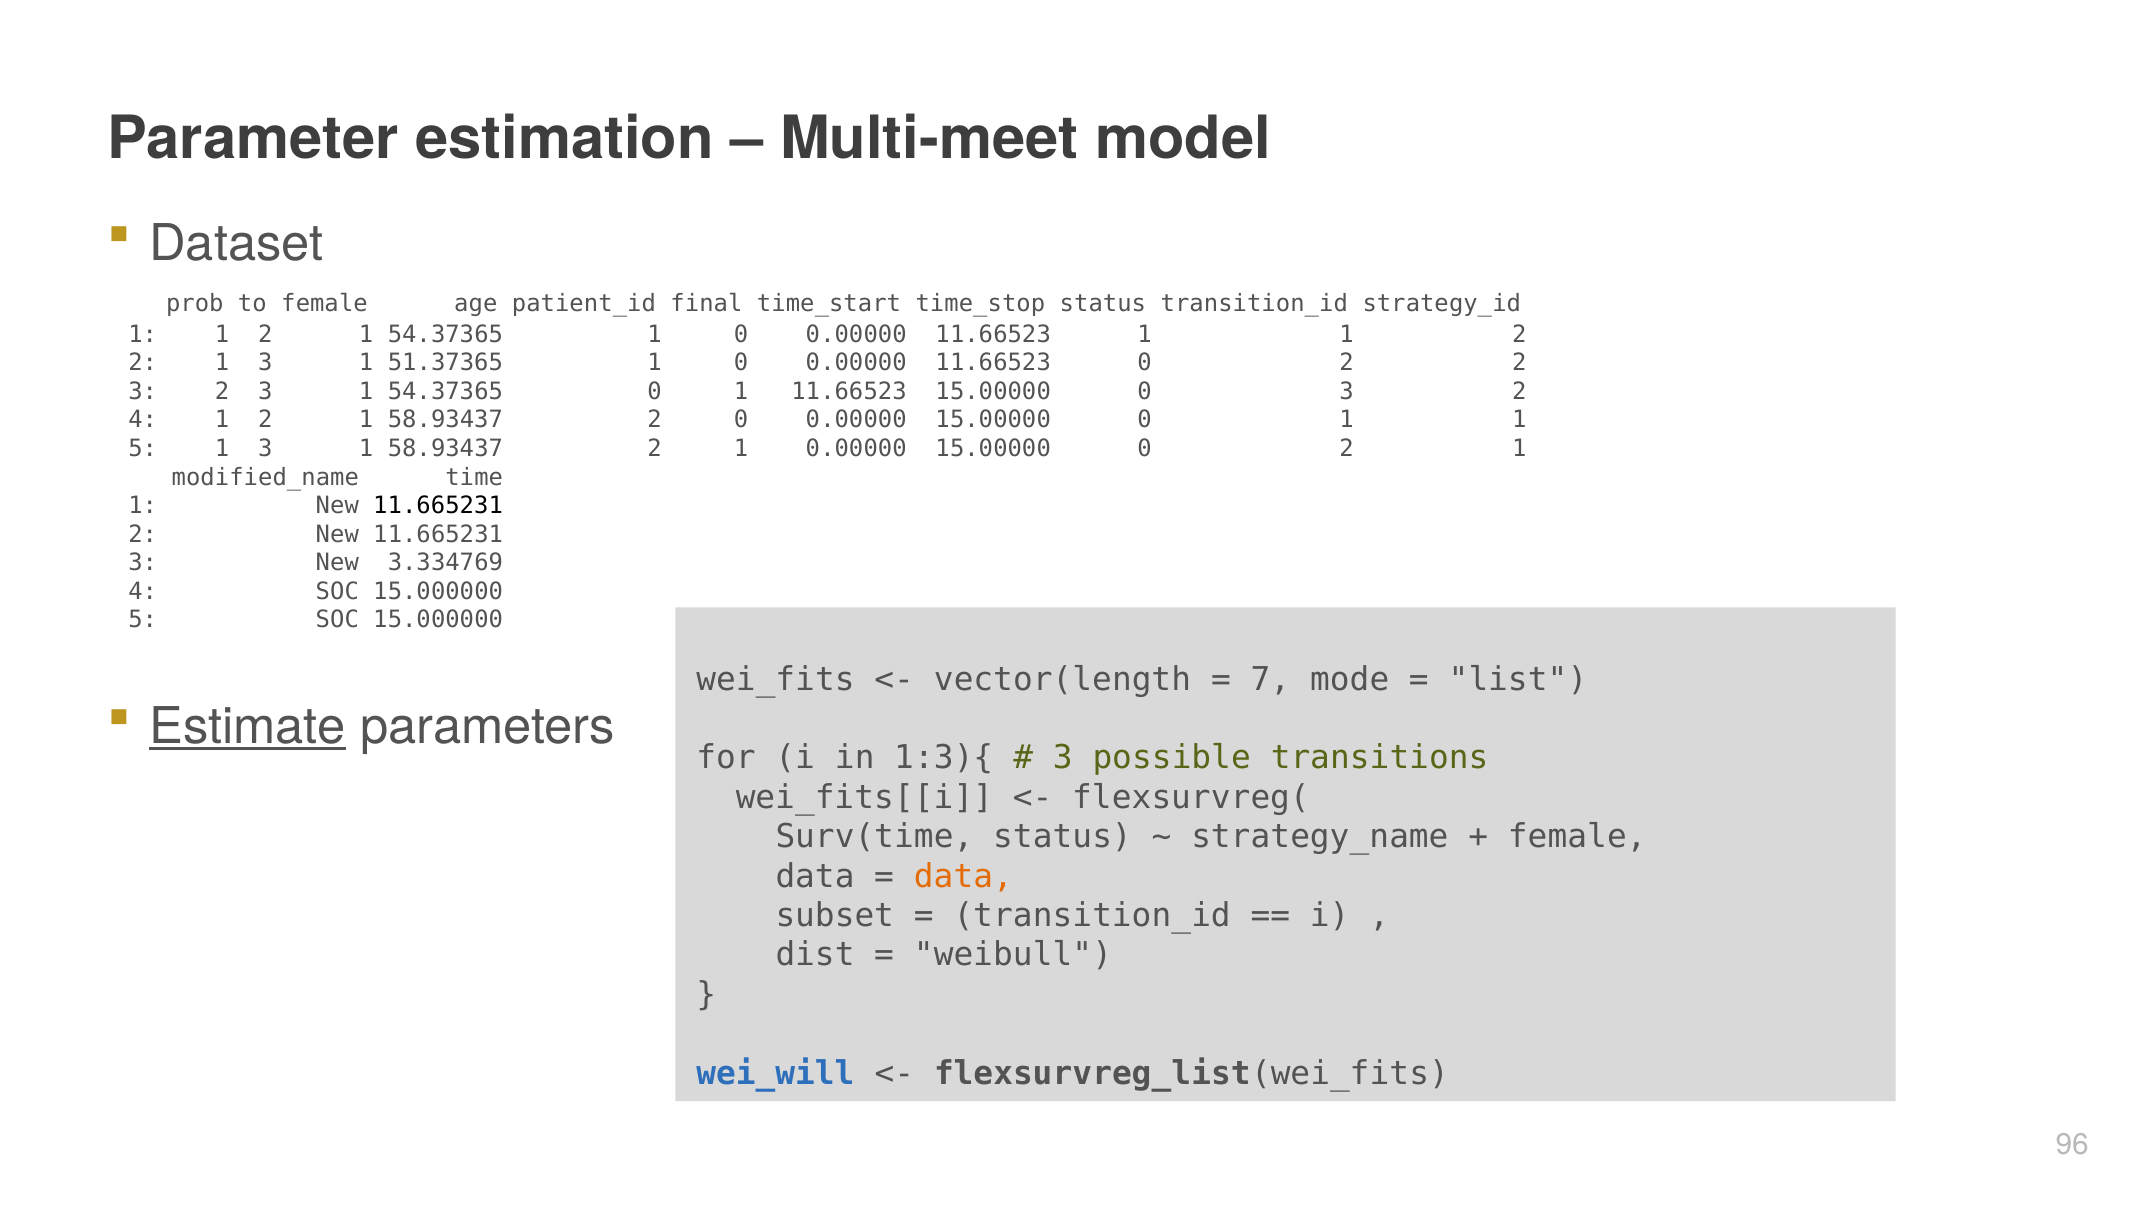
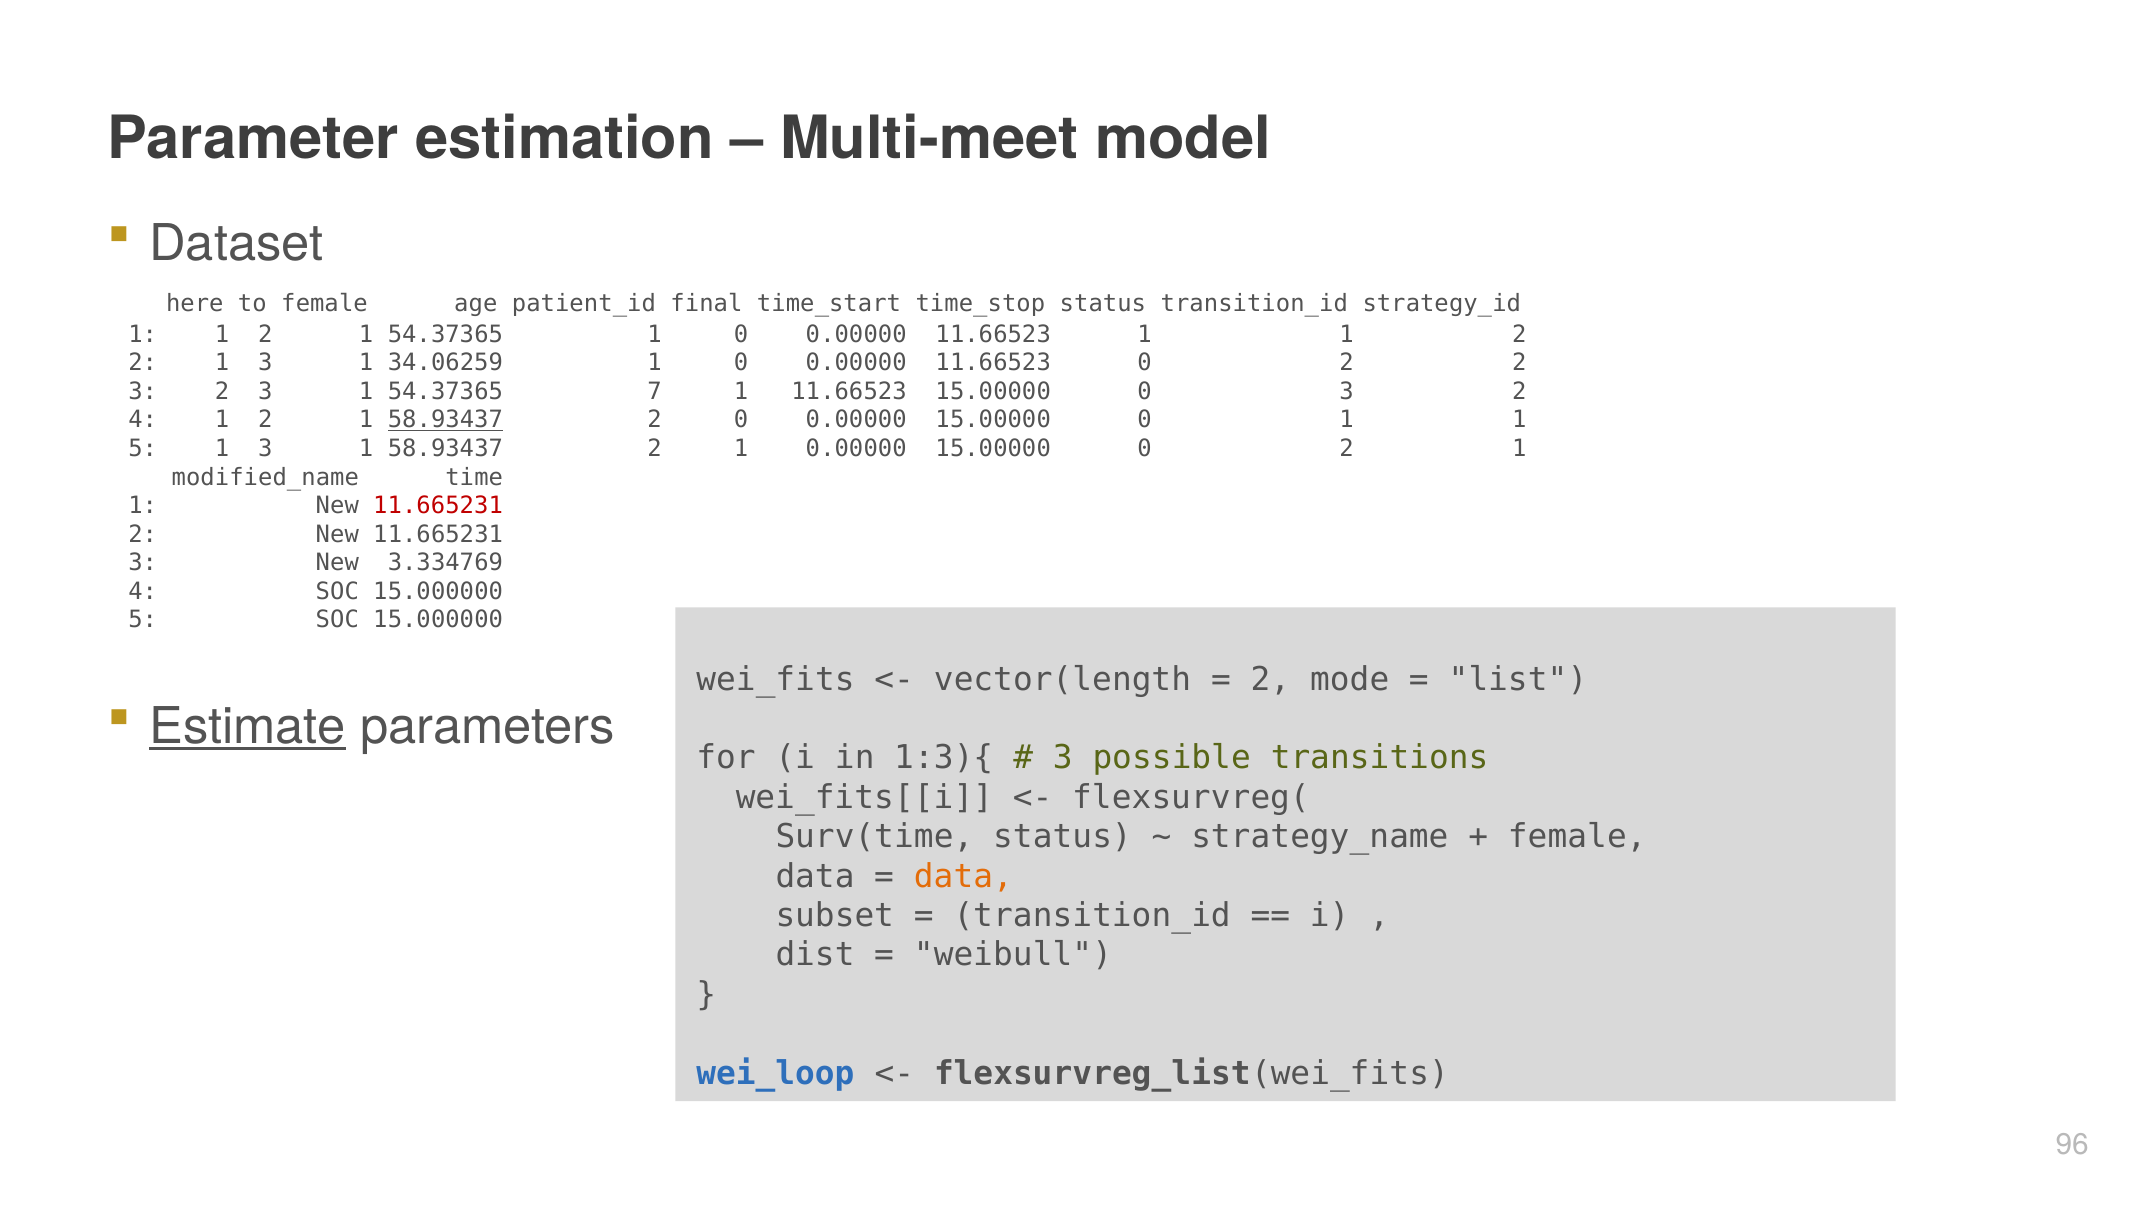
prob: prob -> here (195, 304)
51.37365: 51.37365 -> 34.06259 (445, 363)
54.37365 0: 0 -> 7 (655, 391)
58.93437 underline: none -> present (445, 420)
11.665231 colour: black -> red (438, 506)
7: 7 -> 2 (1270, 679)
wei_will: wei_will -> wei_loop (775, 1073)
